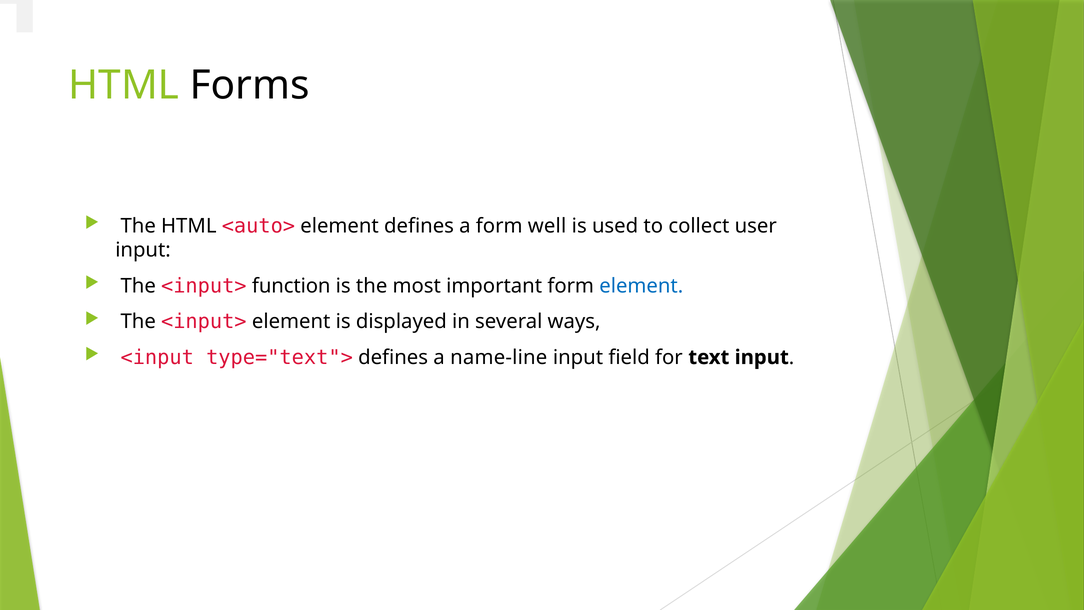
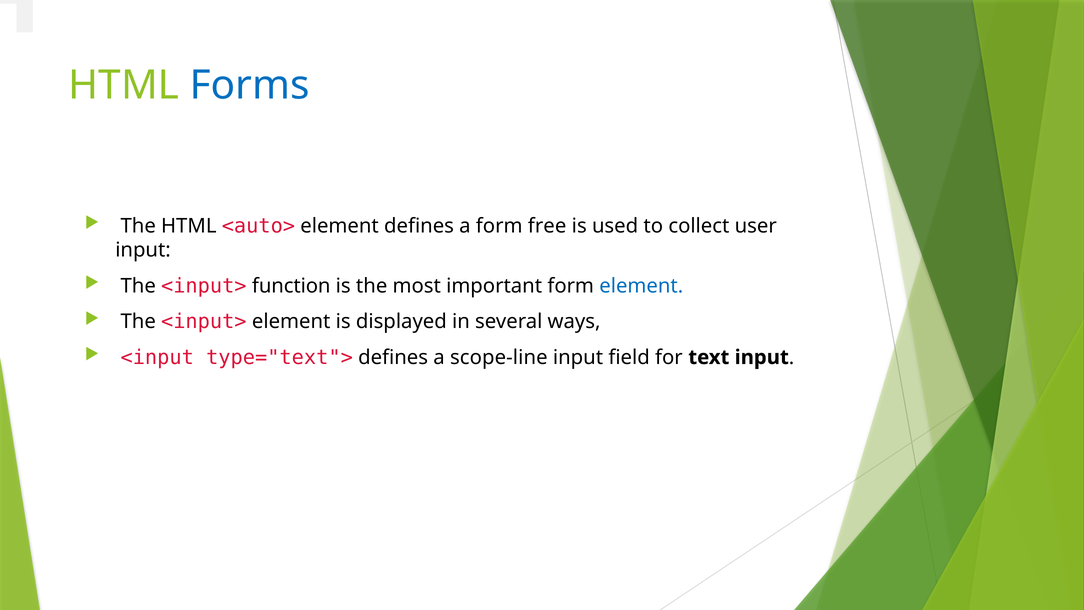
Forms colour: black -> blue (250, 85)
well: well -> free (547, 226)
name-line: name-line -> scope-line (499, 357)
